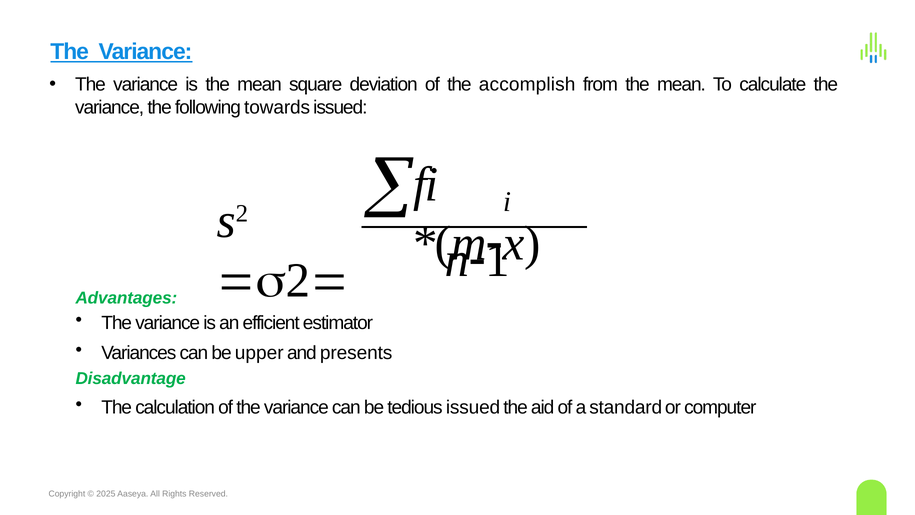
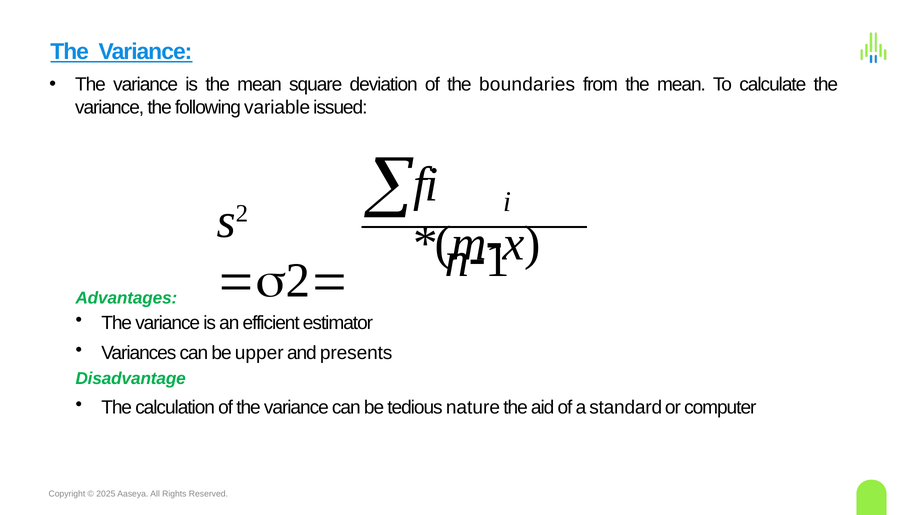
accomplish: accomplish -> boundaries (527, 84)
towards: towards -> variable (277, 107)
tedious issued: issued -> nature (473, 407)
